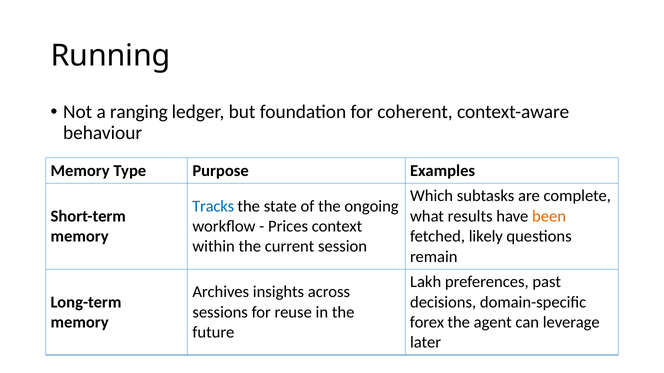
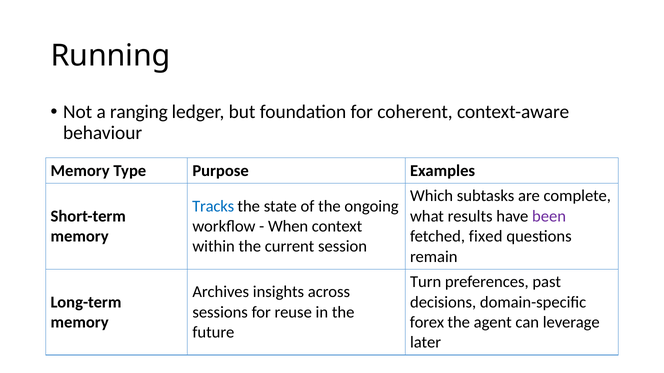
been colour: orange -> purple (549, 216)
Prices: Prices -> When (288, 227)
likely: likely -> fixed (486, 237)
Lakh: Lakh -> Turn (426, 282)
